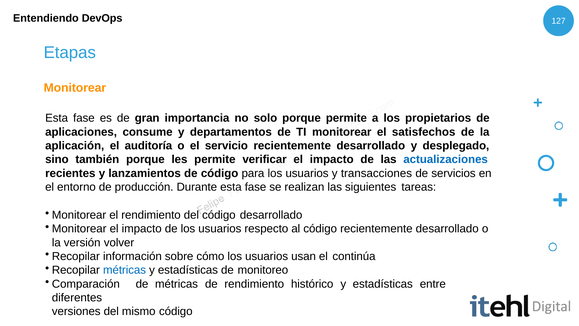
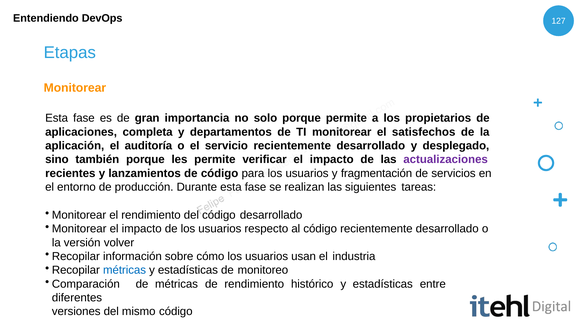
consume: consume -> completa (148, 132)
actualizaciones colour: blue -> purple (446, 159)
transacciones: transacciones -> fragmentación (377, 173)
continúa: continúa -> industria (354, 256)
